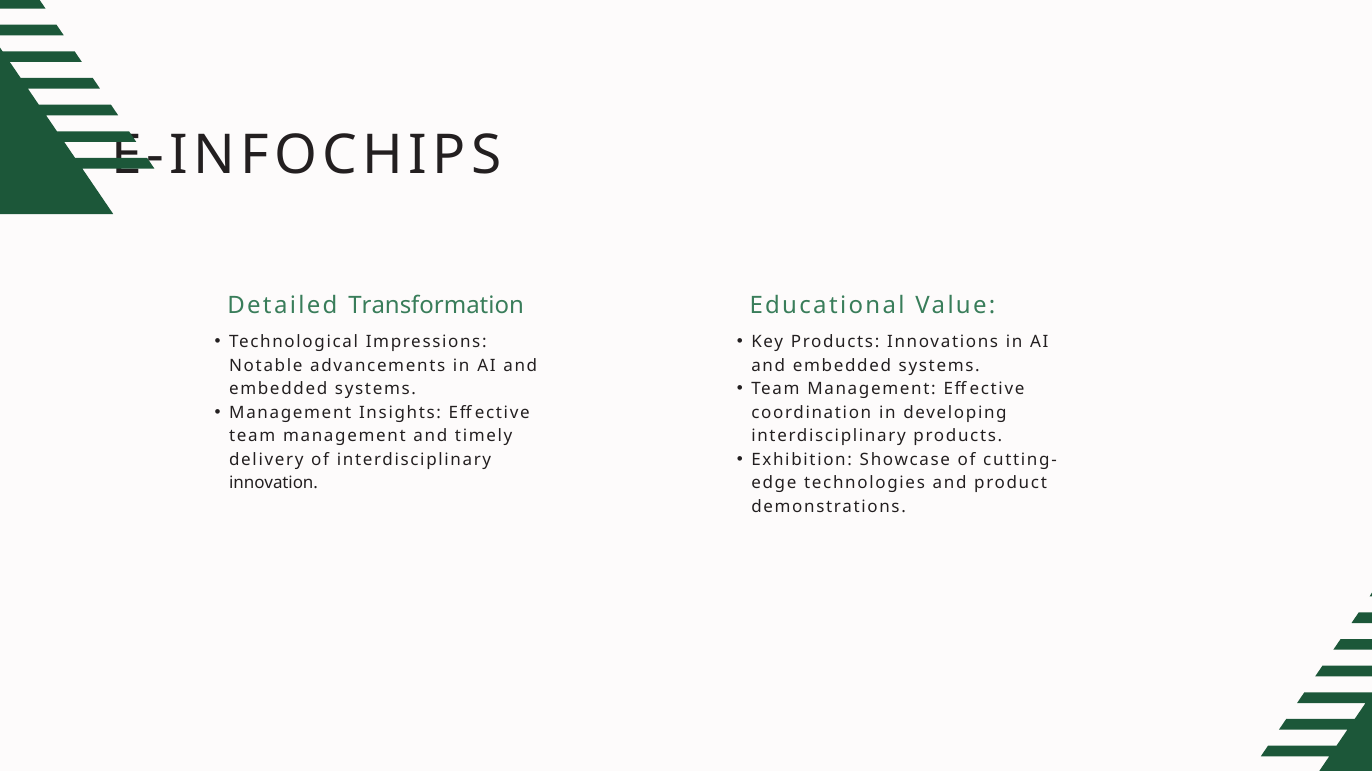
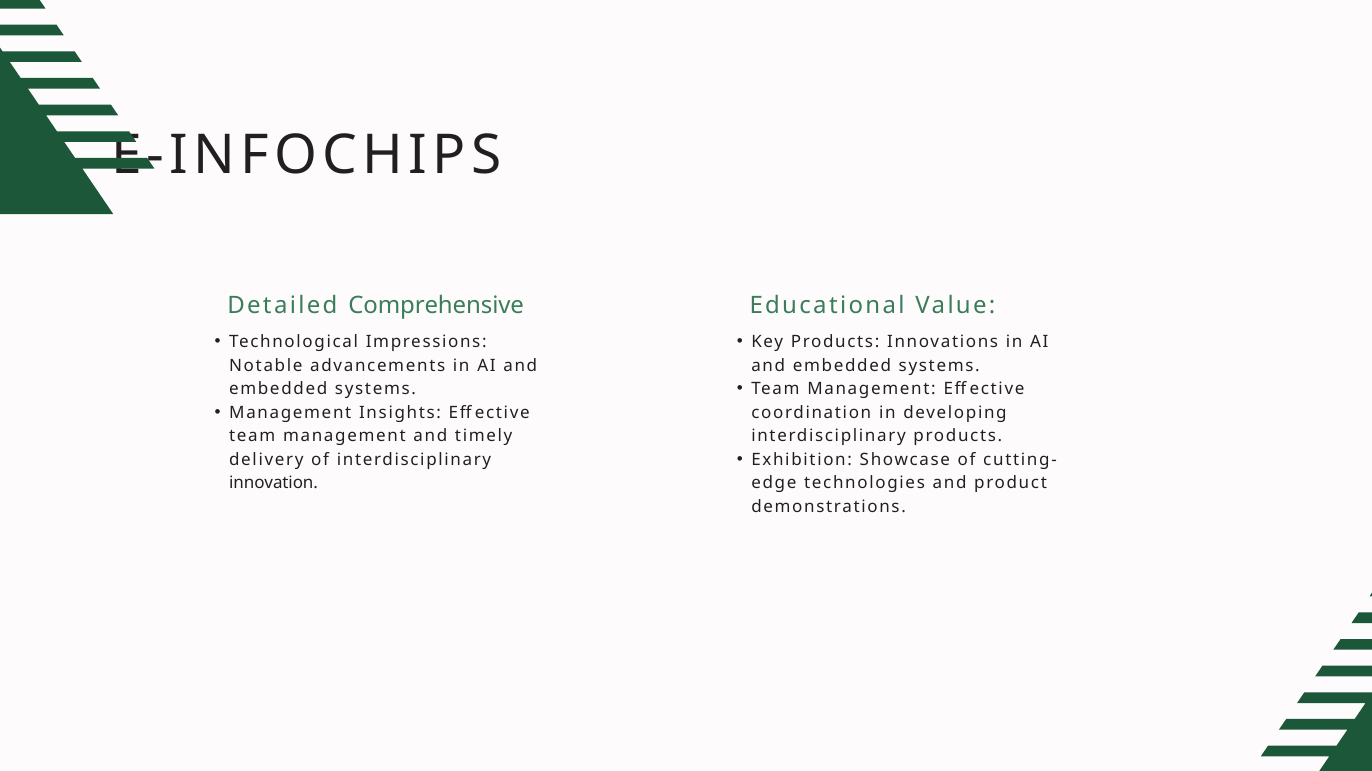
Transformation: Transformation -> Comprehensive (436, 306)
